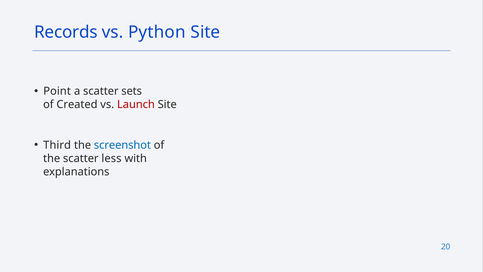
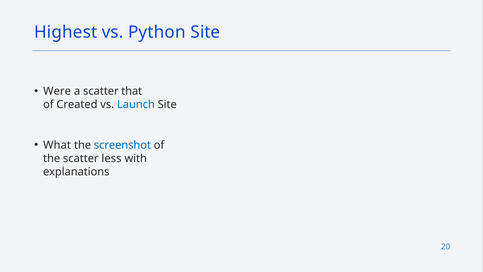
Records: Records -> Highest (66, 32)
Point: Point -> Were (57, 91)
sets: sets -> that (132, 91)
Launch colour: red -> blue (136, 104)
Third: Third -> What (57, 145)
